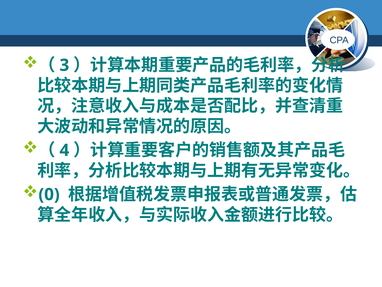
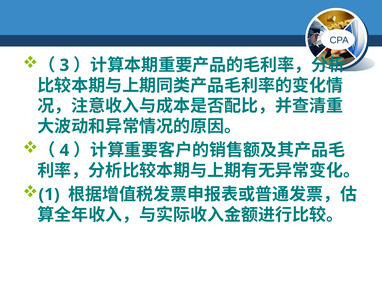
0: 0 -> 1 (49, 194)
